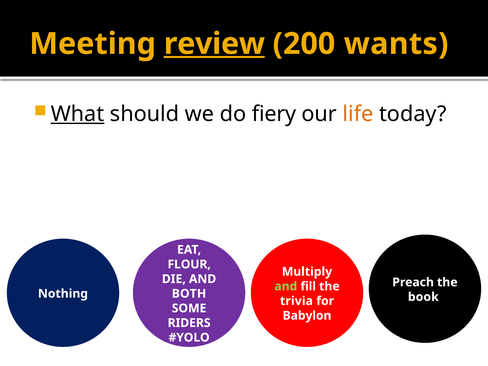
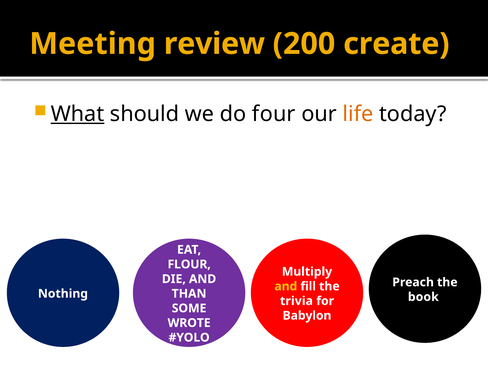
review underline: present -> none (214, 44)
wants: wants -> create (396, 44)
fiery: fiery -> four (274, 114)
and colour: light green -> yellow (286, 286)
BOTH: BOTH -> THAN (189, 294)
RIDERS: RIDERS -> WROTE (189, 323)
